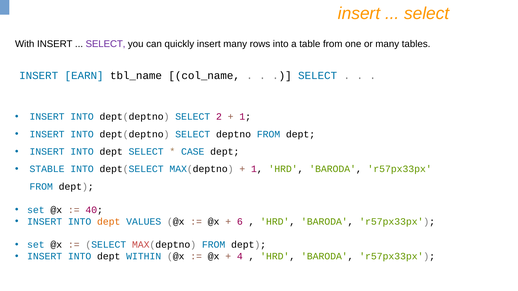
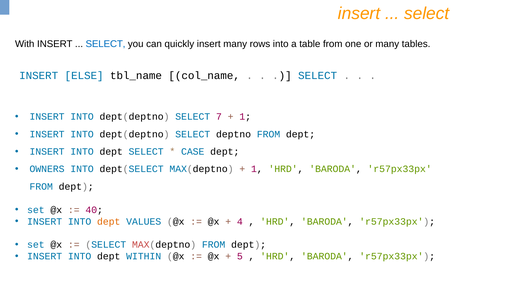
SELECT colour: purple -> blue (106, 44)
EARN: EARN -> ELSE (84, 76)
2: 2 -> 7 (219, 117)
STABLE: STABLE -> OWNERS (47, 169)
6: 6 -> 4 (240, 222)
4: 4 -> 5 (240, 257)
